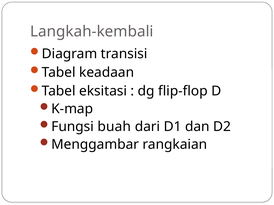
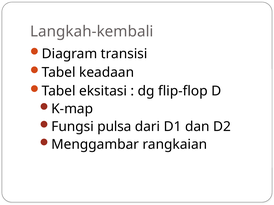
buah: buah -> pulsa (114, 127)
